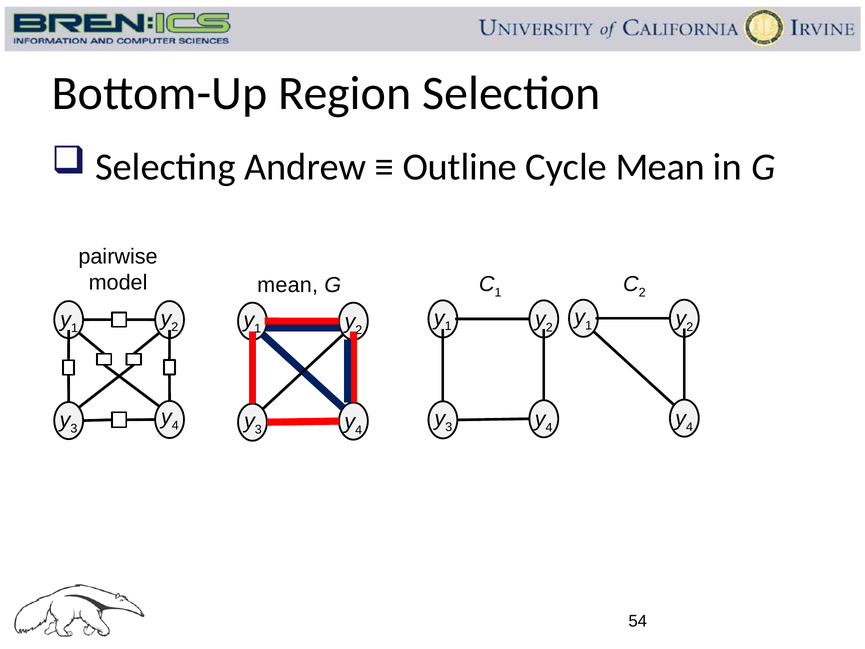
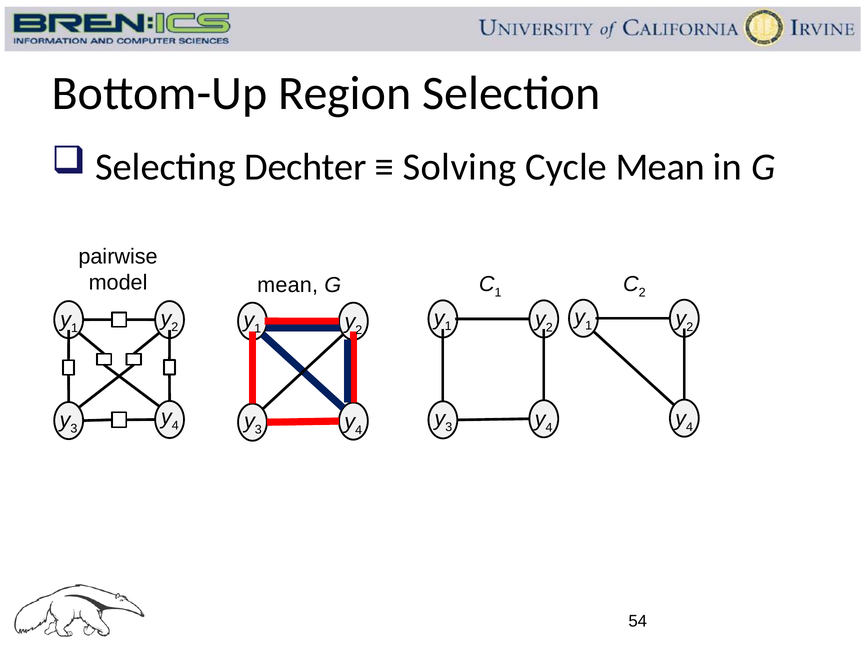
Andrew: Andrew -> Dechter (305, 167)
Outline: Outline -> Solving (459, 167)
